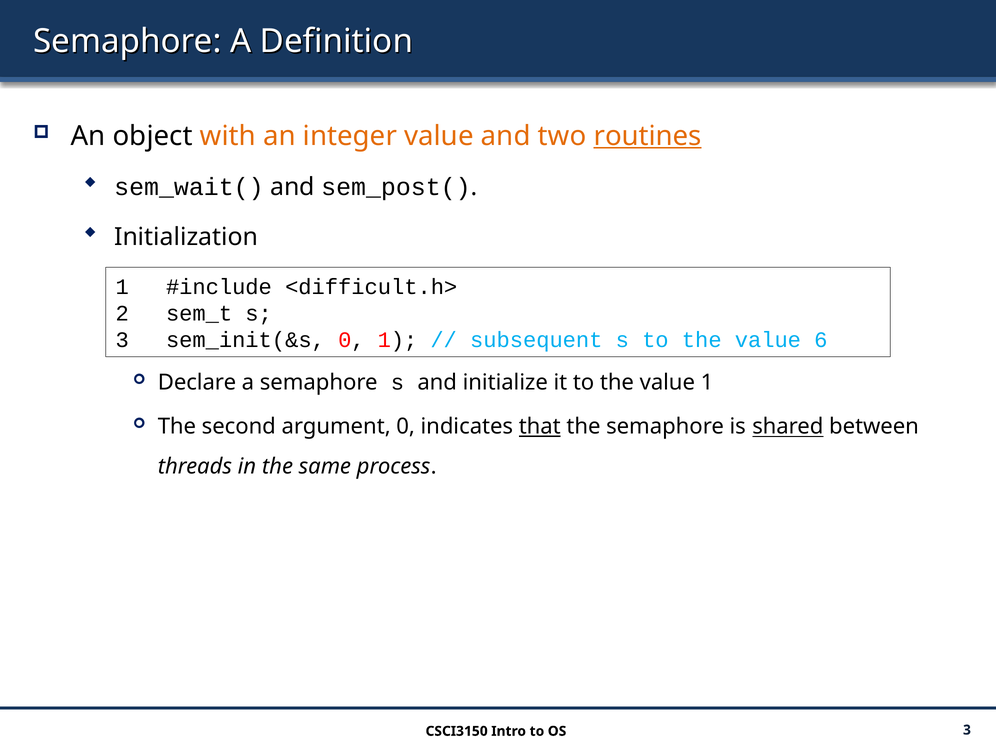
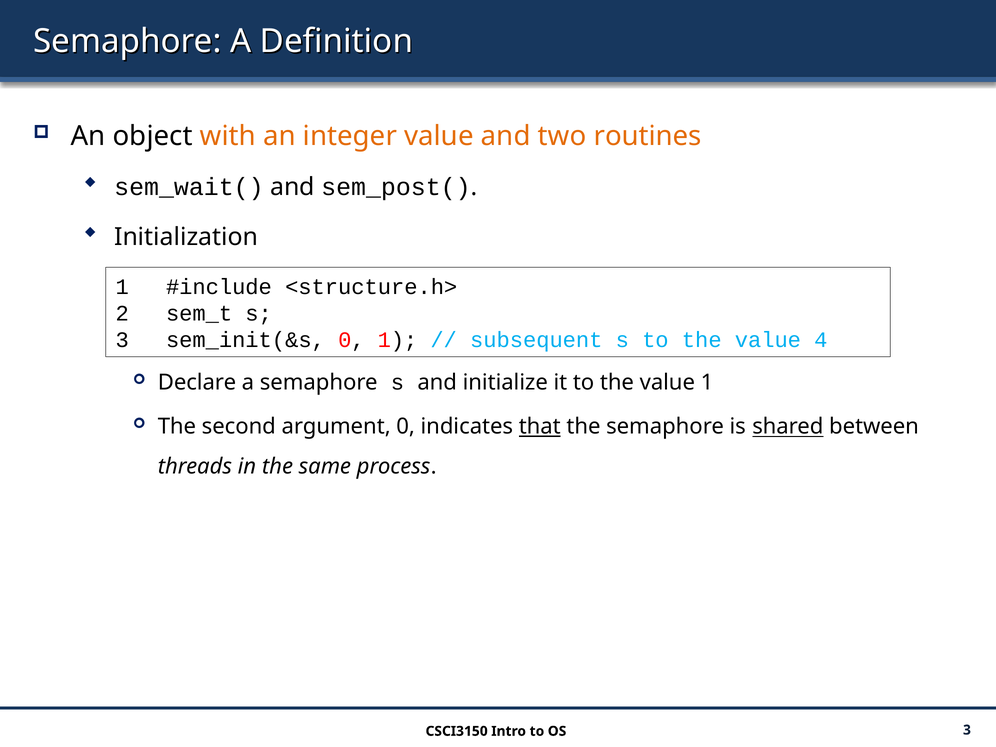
routines underline: present -> none (648, 136)
<difficult.h>: <difficult.h> -> <structure.h> (371, 287)
6: 6 -> 4 (821, 340)
